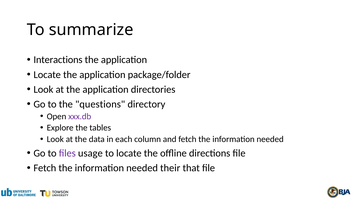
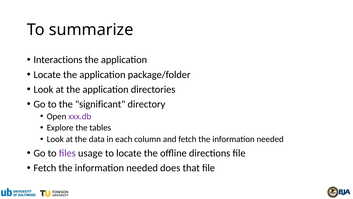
questions: questions -> significant (100, 104)
their: their -> does (170, 168)
